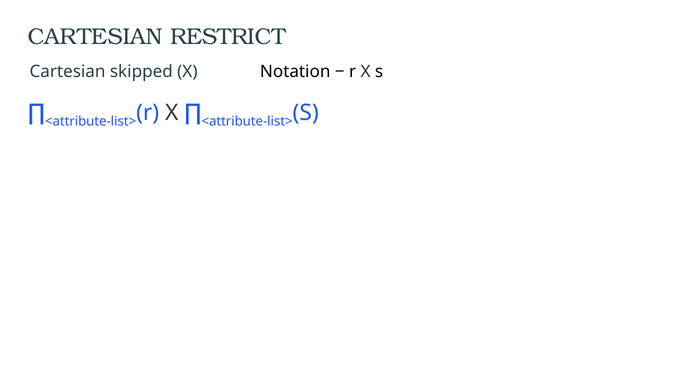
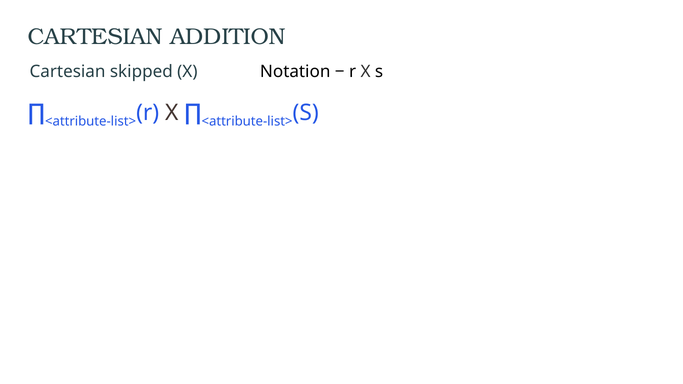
RESTRICT: RESTRICT -> ADDITION (228, 37)
